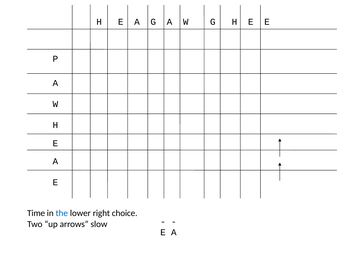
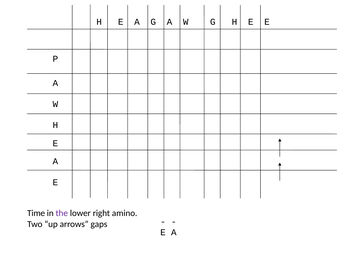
the colour: blue -> purple (62, 213)
choice: choice -> amino (125, 213)
slow: slow -> gaps (99, 224)
